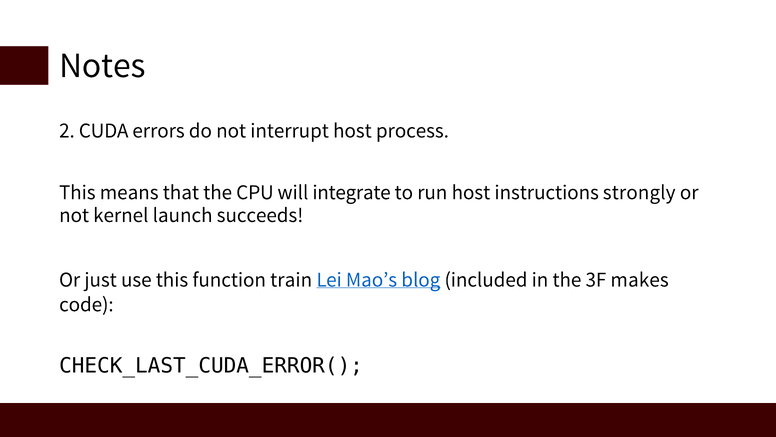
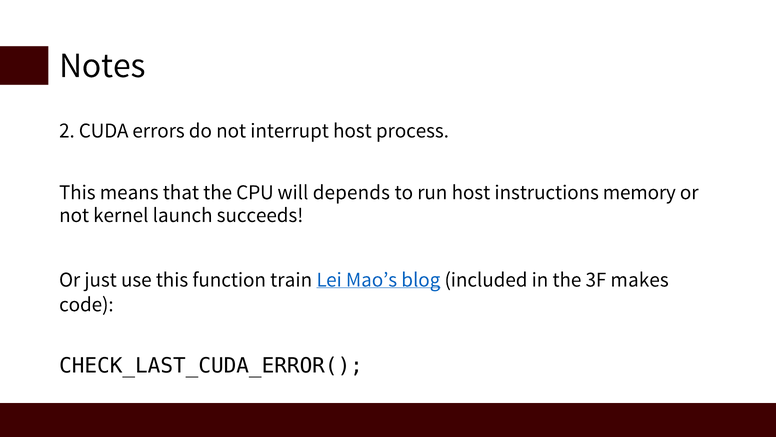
integrate: integrate -> depends (351, 192)
strongly: strongly -> memory (639, 192)
